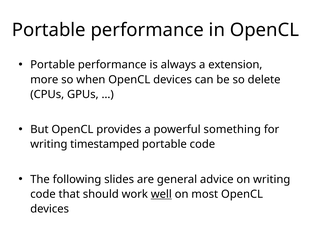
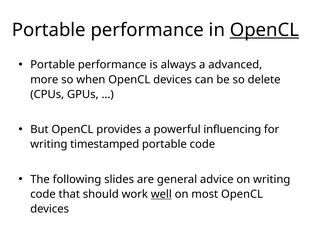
OpenCL underline: none -> present (264, 30)
extension: extension -> advanced (235, 65)
something: something -> influencing (232, 130)
